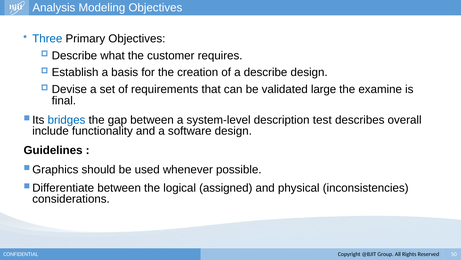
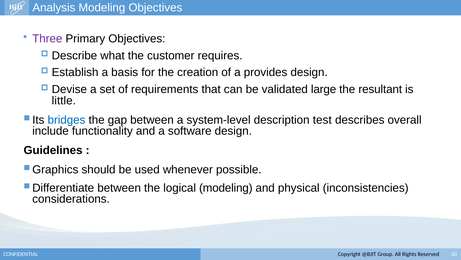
Three colour: blue -> purple (47, 38)
a describe: describe -> provides (266, 72)
examine: examine -> resultant (380, 89)
final: final -> little (64, 100)
logical assigned: assigned -> modeling (226, 188)
